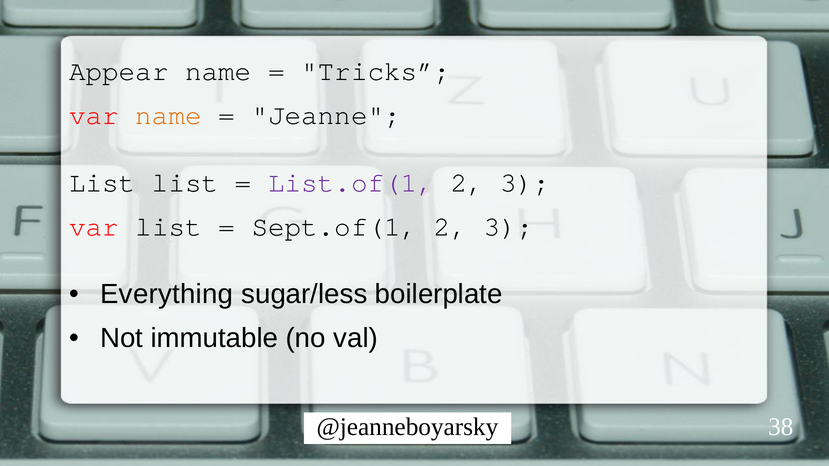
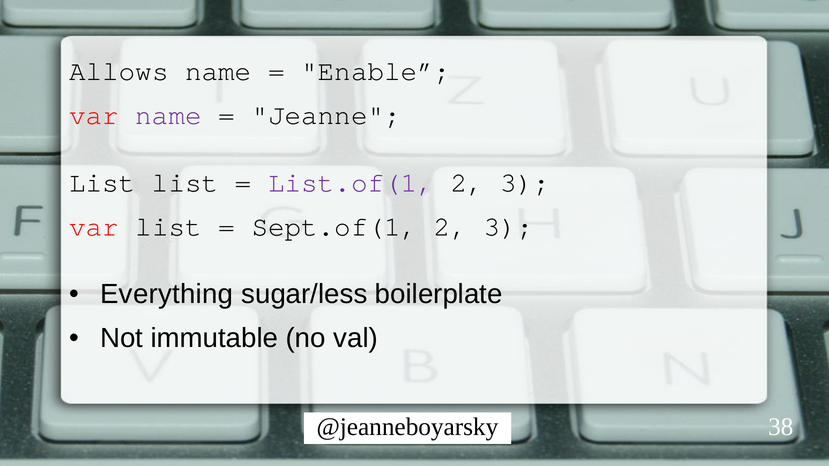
Appear: Appear -> Allows (119, 71)
Tricks: Tricks -> Enable (376, 71)
name colour: orange -> purple (169, 115)
